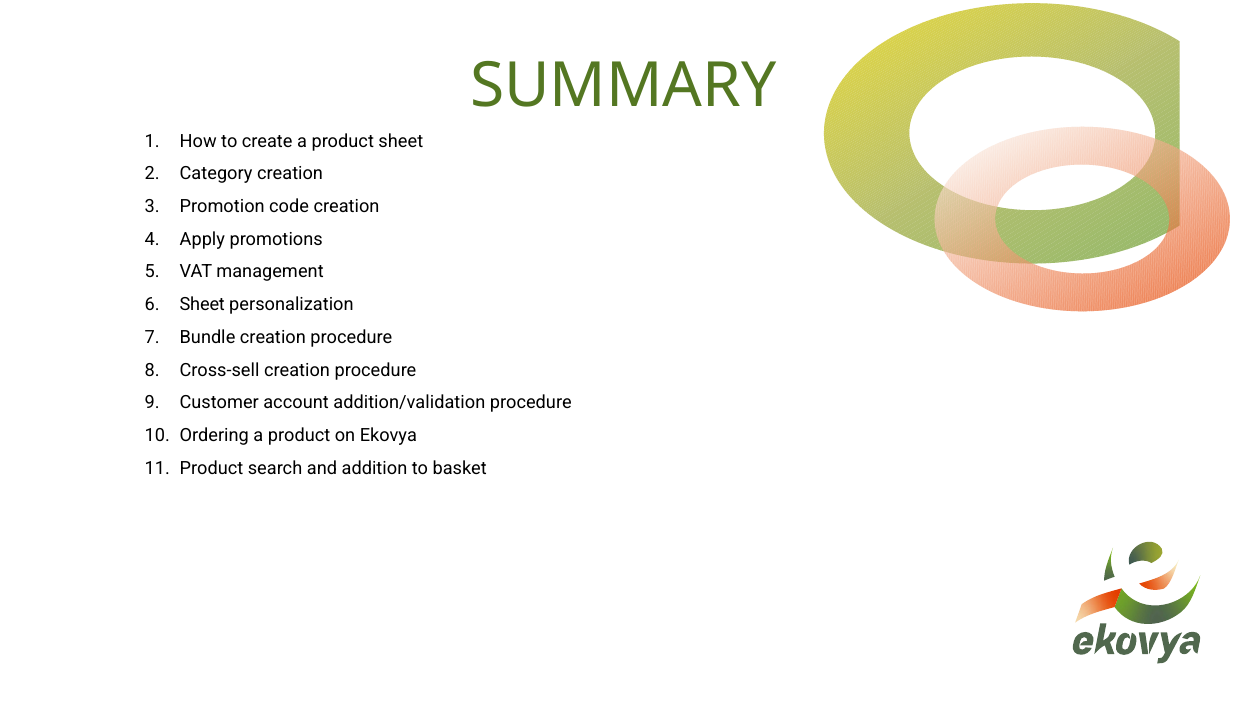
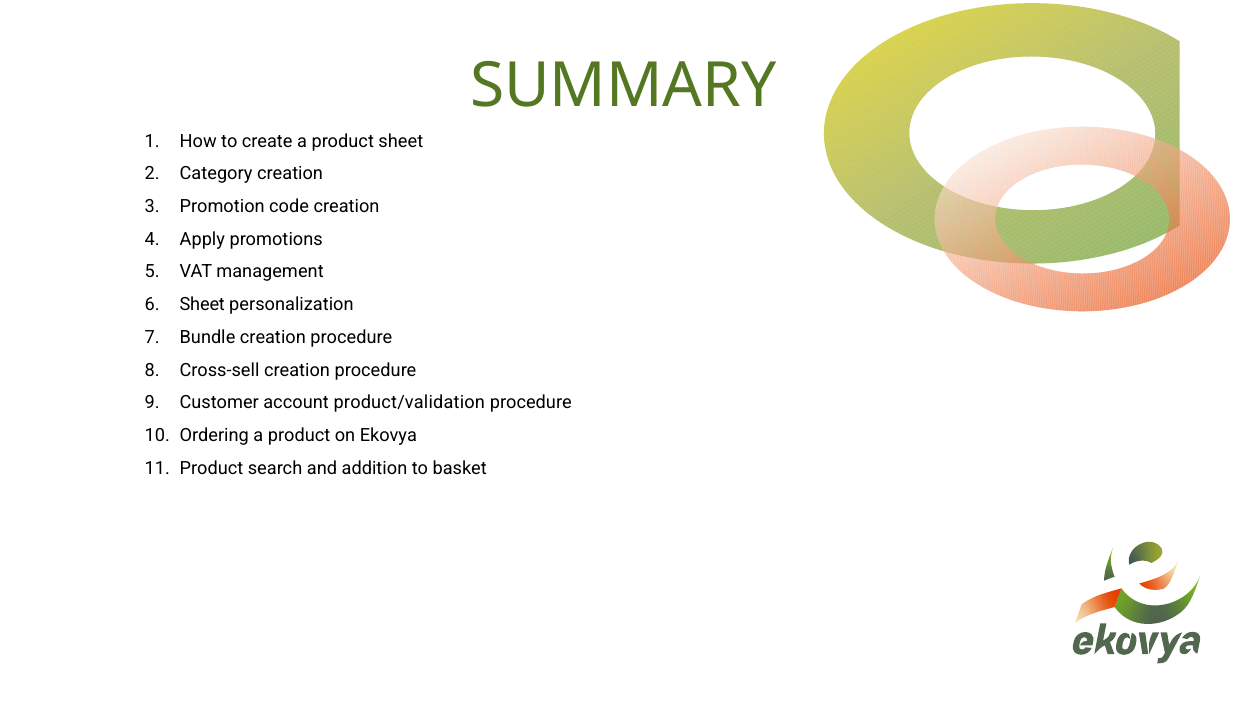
addition/validation: addition/validation -> product/validation (409, 402)
